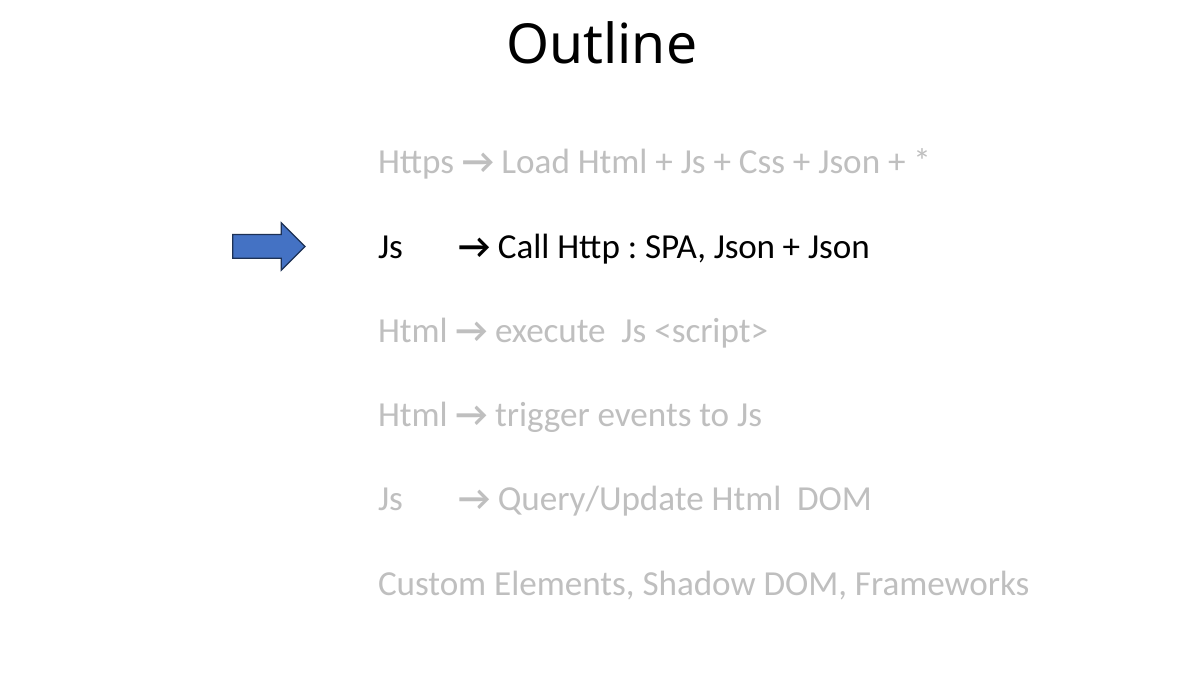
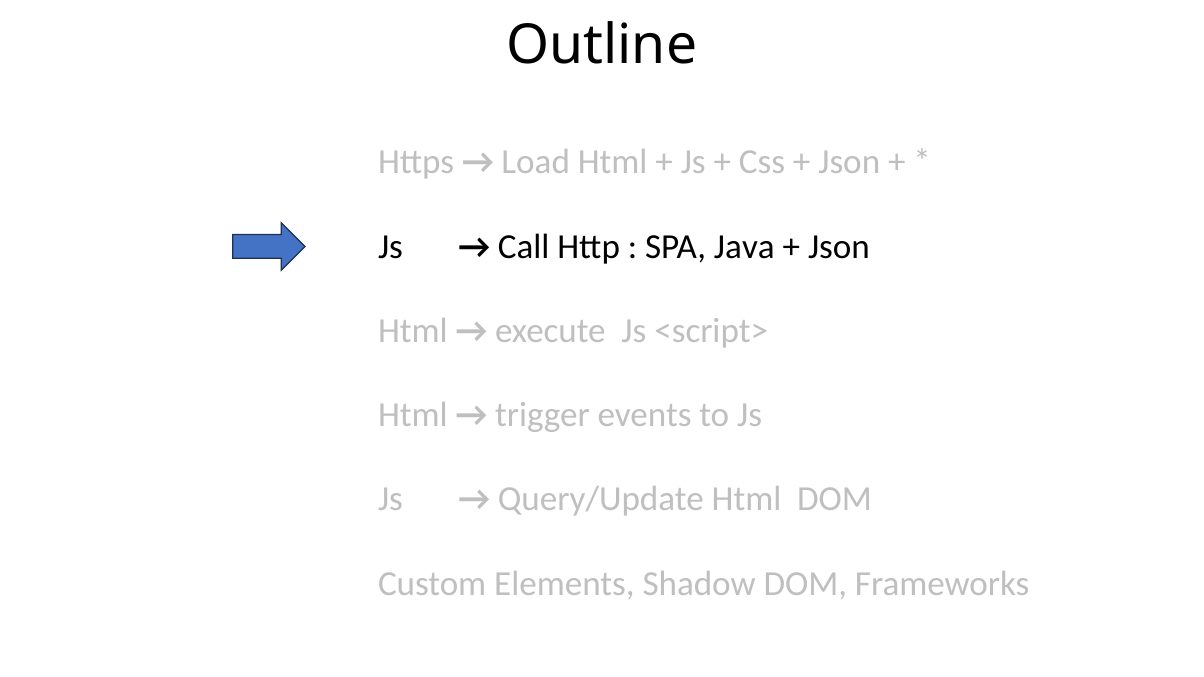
SPA Json: Json -> Java (744, 247)
